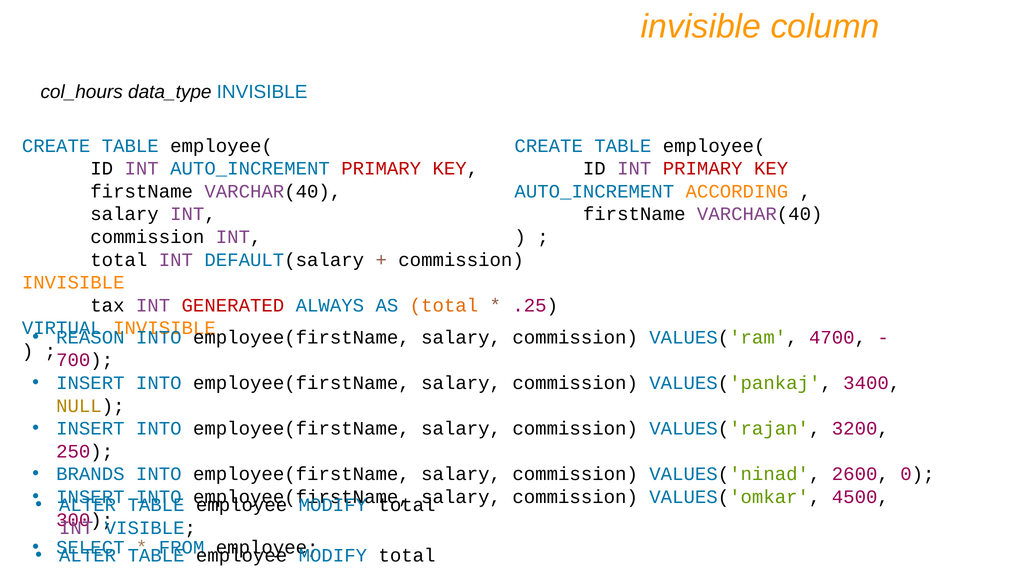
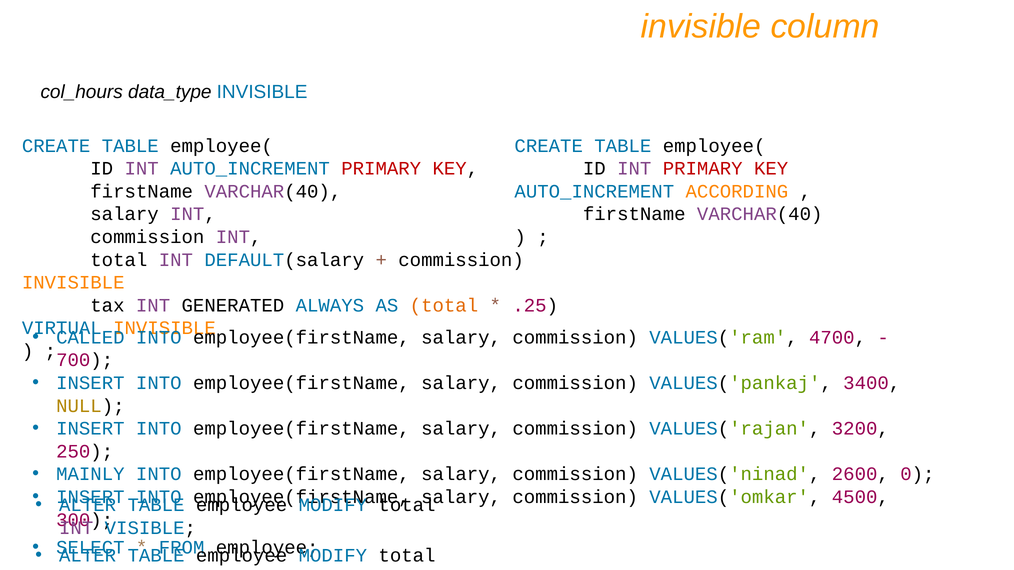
GENERATED colour: red -> black (233, 306)
REASON: REASON -> CALLED (90, 338)
BRANDS: BRANDS -> MAINLY (90, 474)
